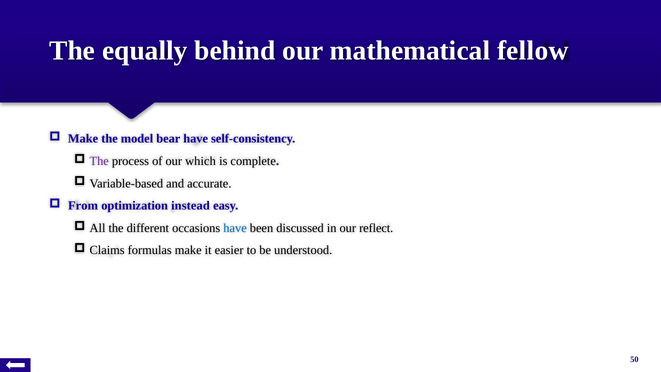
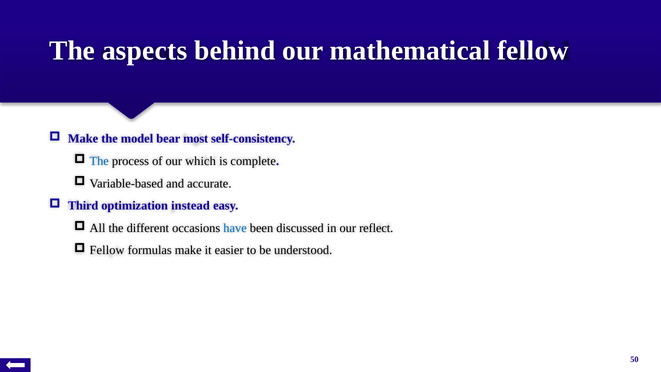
equally: equally -> aspects (145, 51)
bear have: have -> most (196, 139)
The colour: purple -> blue (99, 161)
From: From -> Third (83, 206)
Claims: Claims -> Fellow (107, 250)
